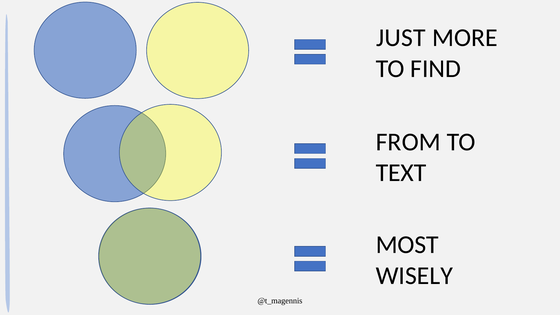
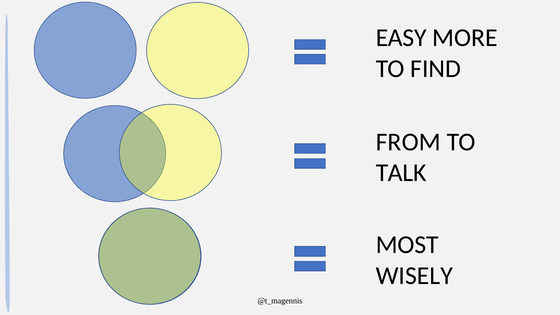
JUST: JUST -> EASY (401, 38)
TEXT: TEXT -> TALK (401, 173)
